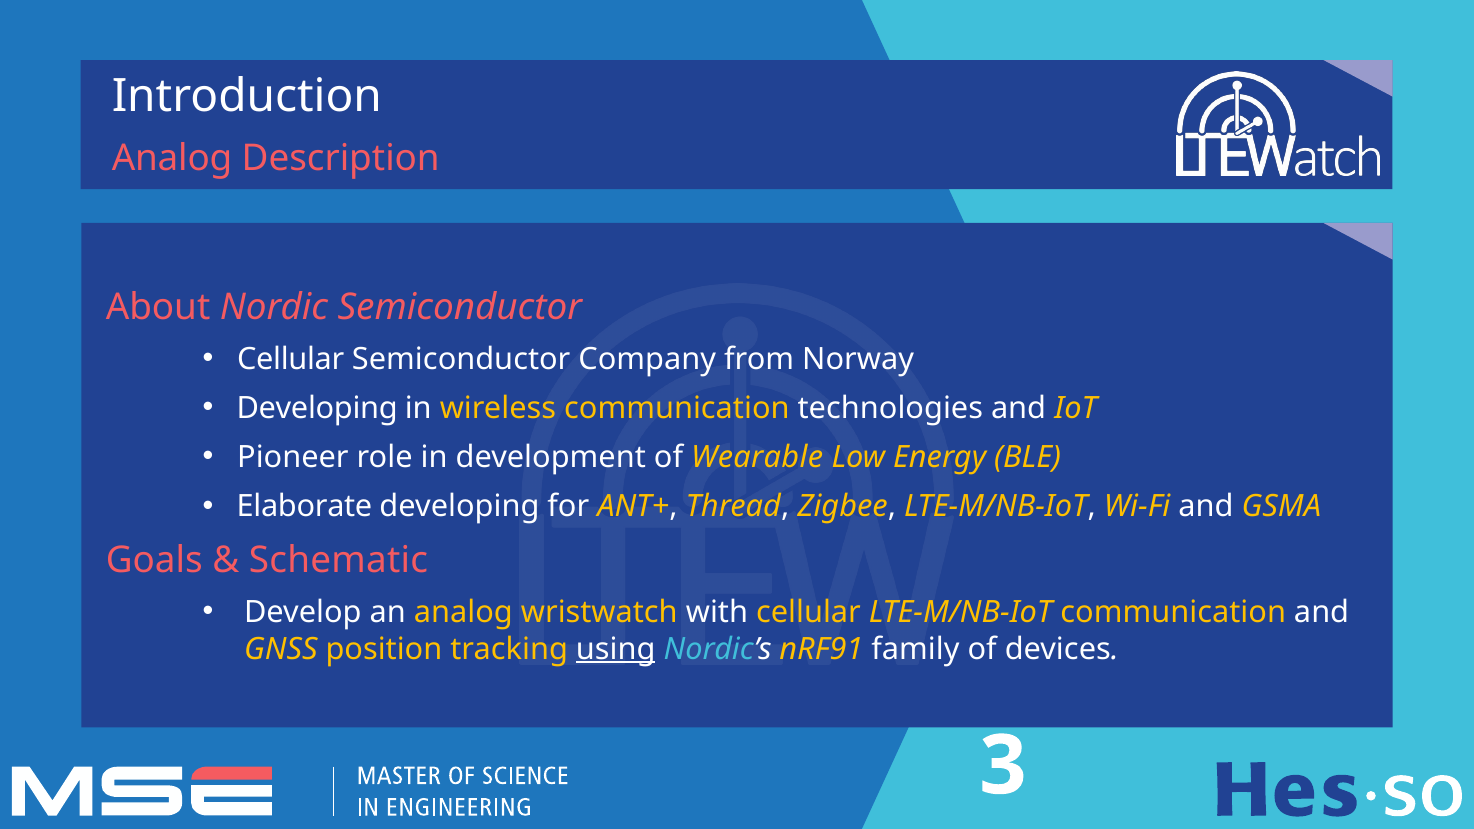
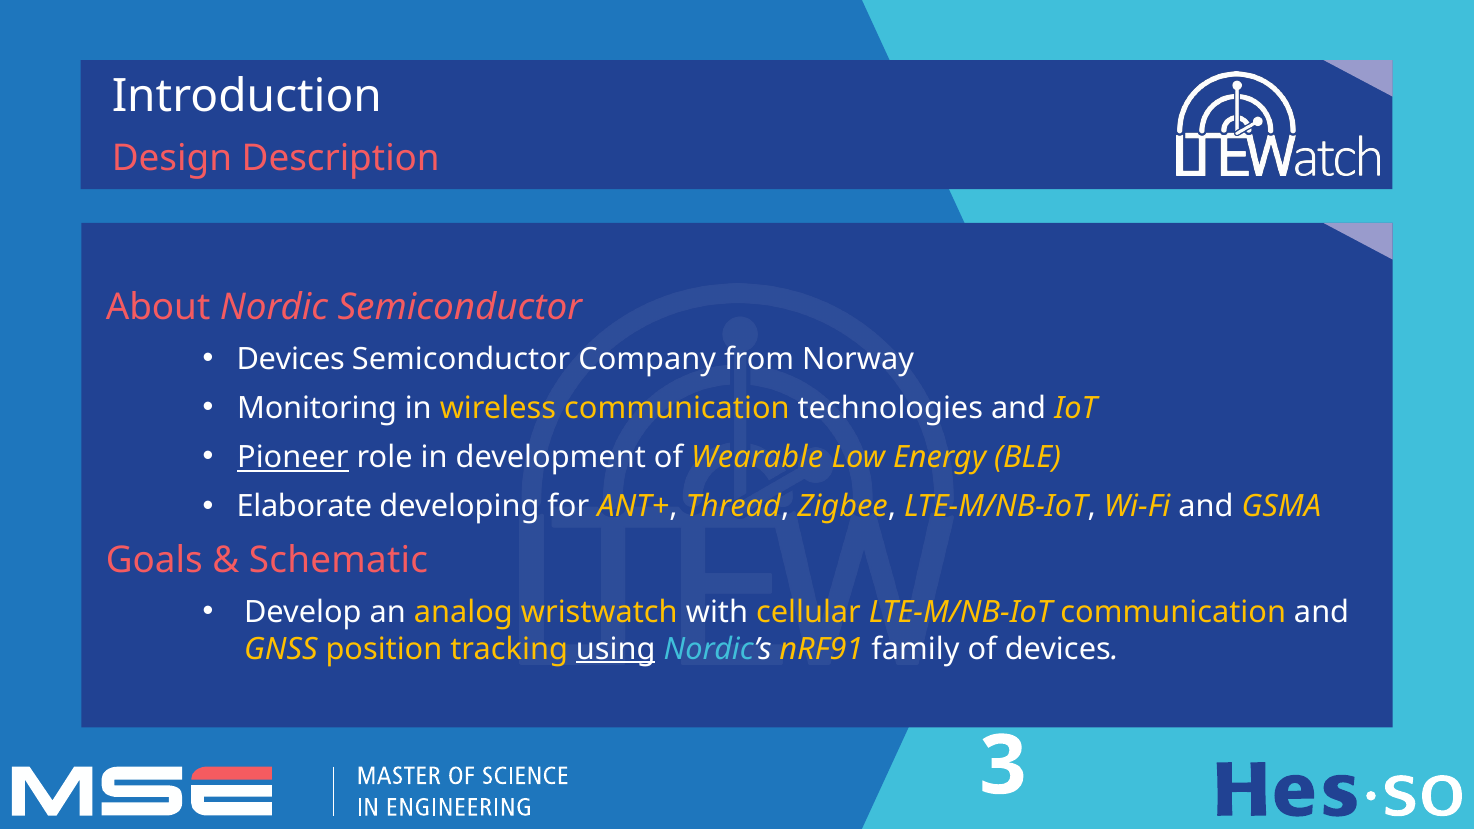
Analog: Analog -> Design (172, 158)
Cellular: Cellular -> Devices (291, 359)
Developing: Developing -> Monitoring (317, 409)
Pioneer underline: none -> present (293, 458)
